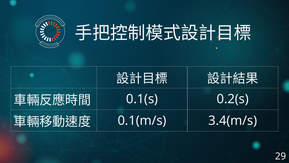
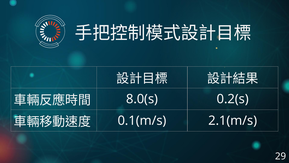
0.1(s: 0.1(s -> 8.0(s (142, 99)
3.4(m/s: 3.4(m/s -> 2.1(m/s (233, 120)
